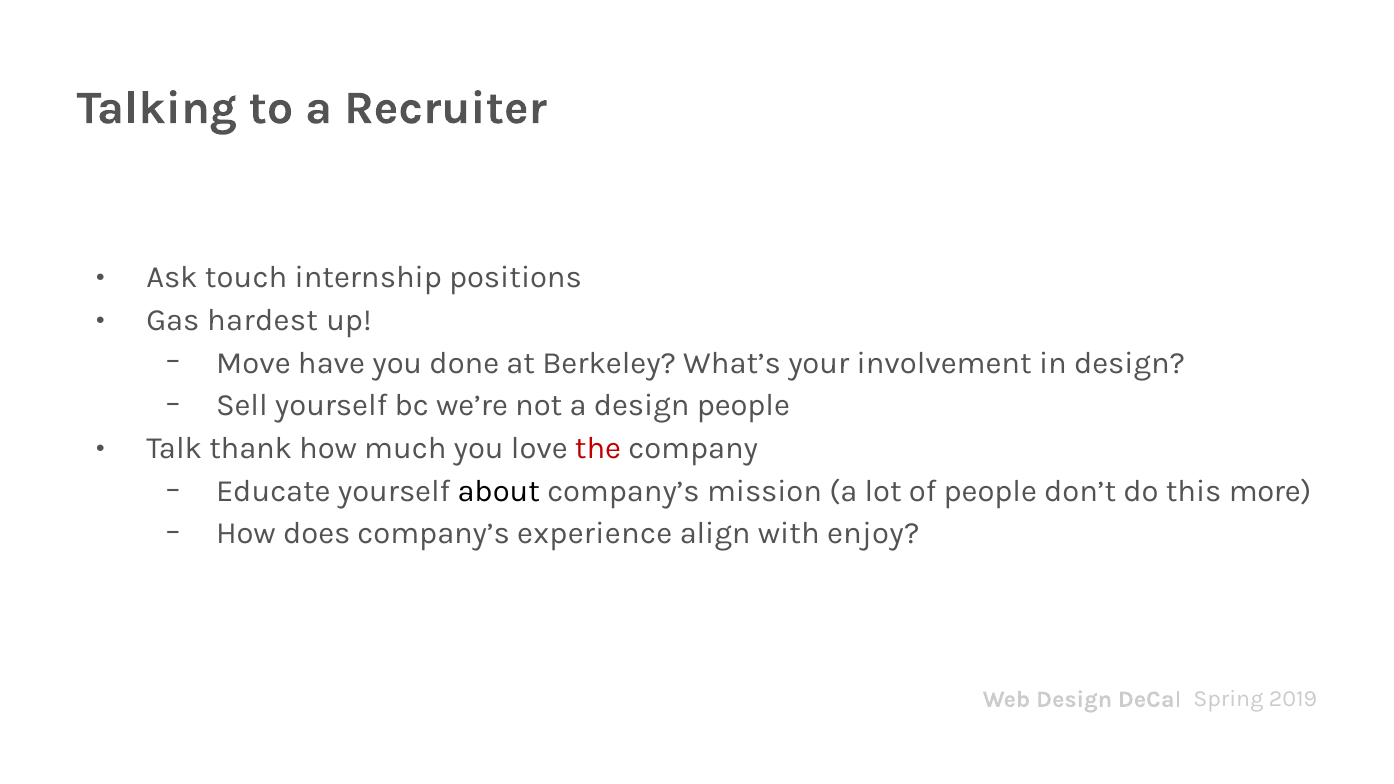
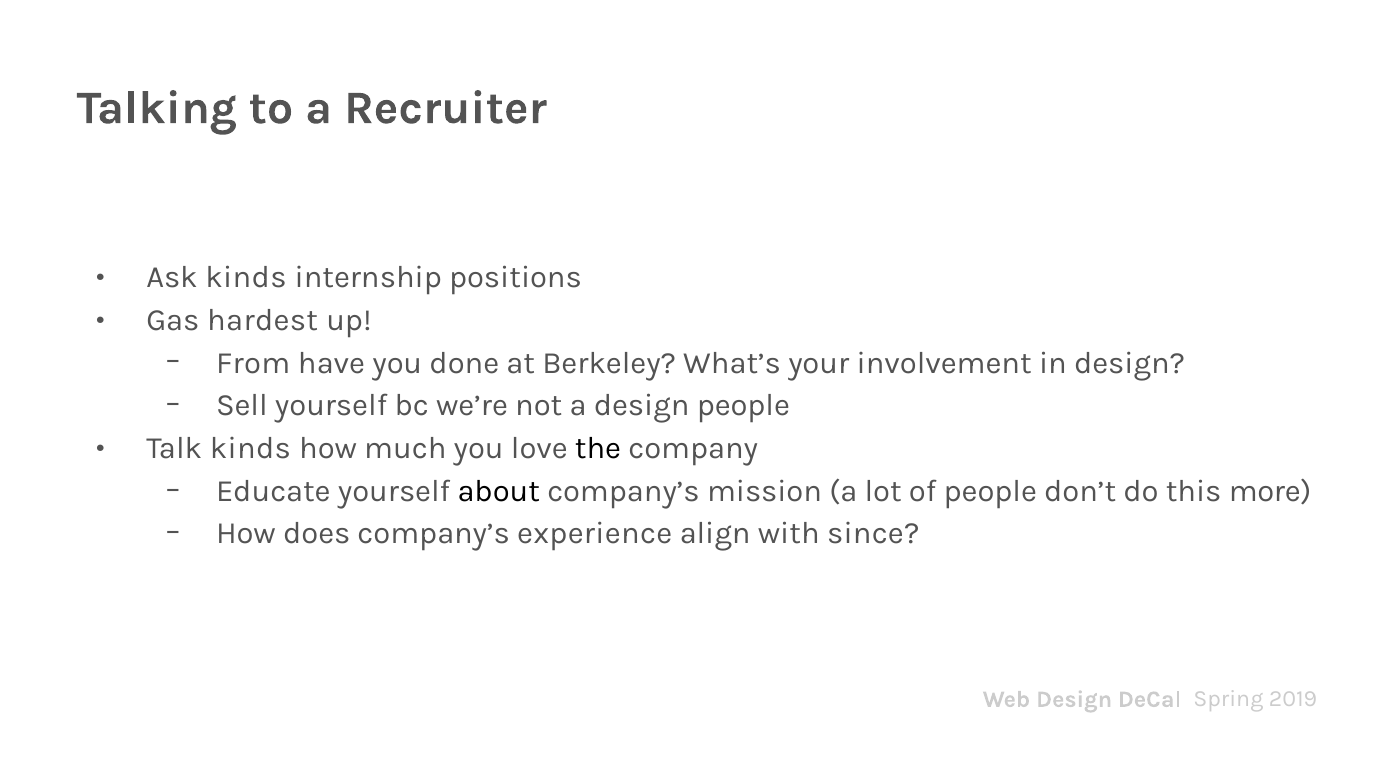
Ask touch: touch -> kinds (246, 278)
Move: Move -> From (253, 363)
Talk thank: thank -> kinds (250, 448)
the colour: red -> black (598, 448)
enjoy: enjoy -> since (873, 534)
